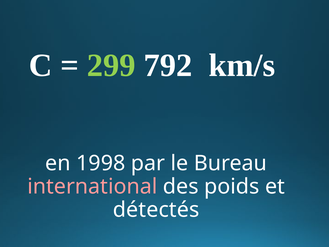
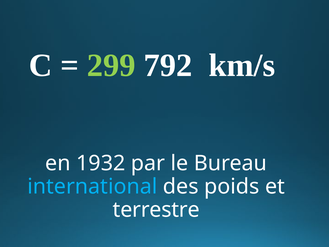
1998: 1998 -> 1932 (101, 163)
international colour: pink -> light blue (92, 186)
détectés: détectés -> terrestre (156, 210)
